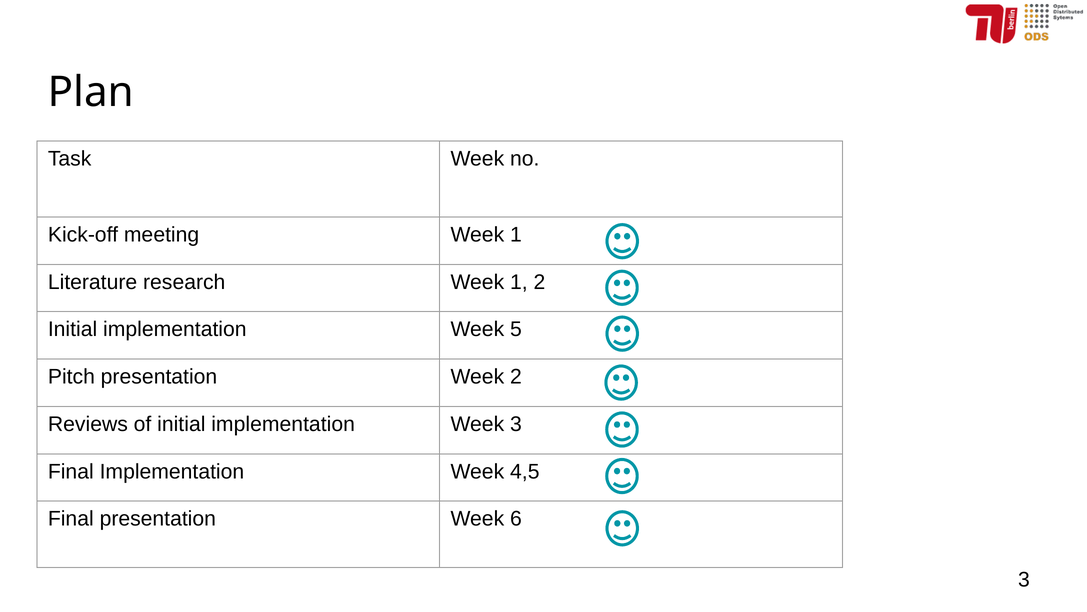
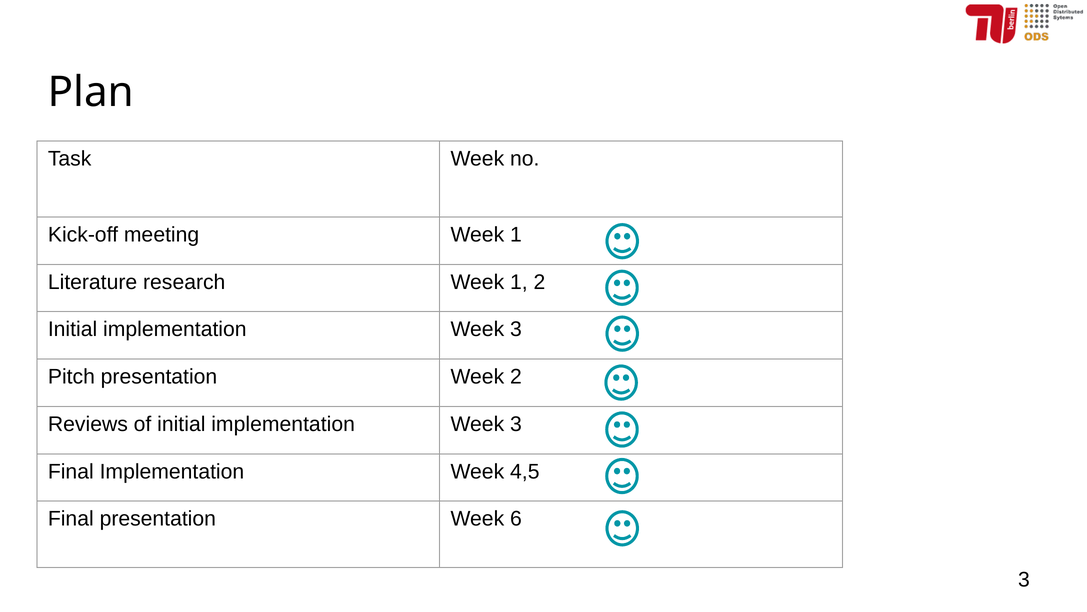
5: 5 -> 3 (516, 329)
